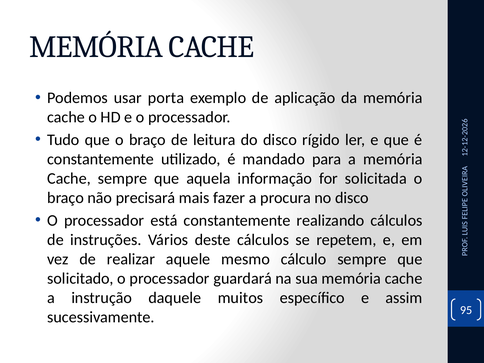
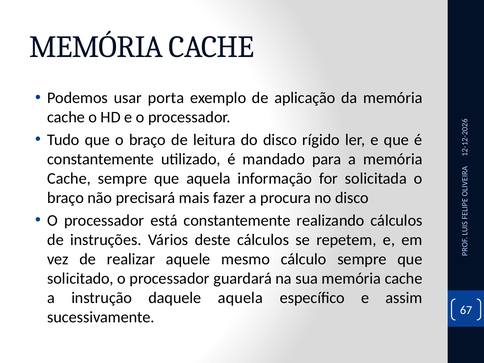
daquele muitos: muitos -> aquela (240, 298)
95: 95 -> 67 (466, 310)
